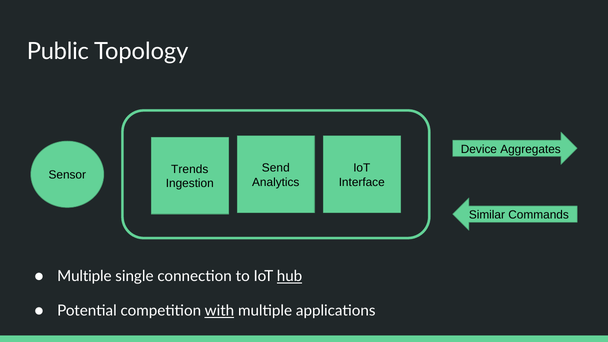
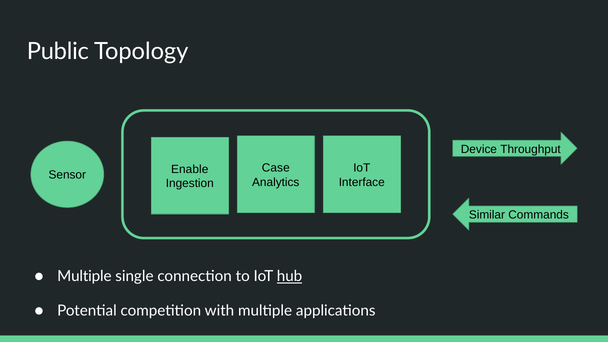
Aggregates: Aggregates -> Throughput (531, 149)
Send: Send -> Case (276, 168)
Trends: Trends -> Enable (190, 169)
with underline: present -> none (219, 311)
